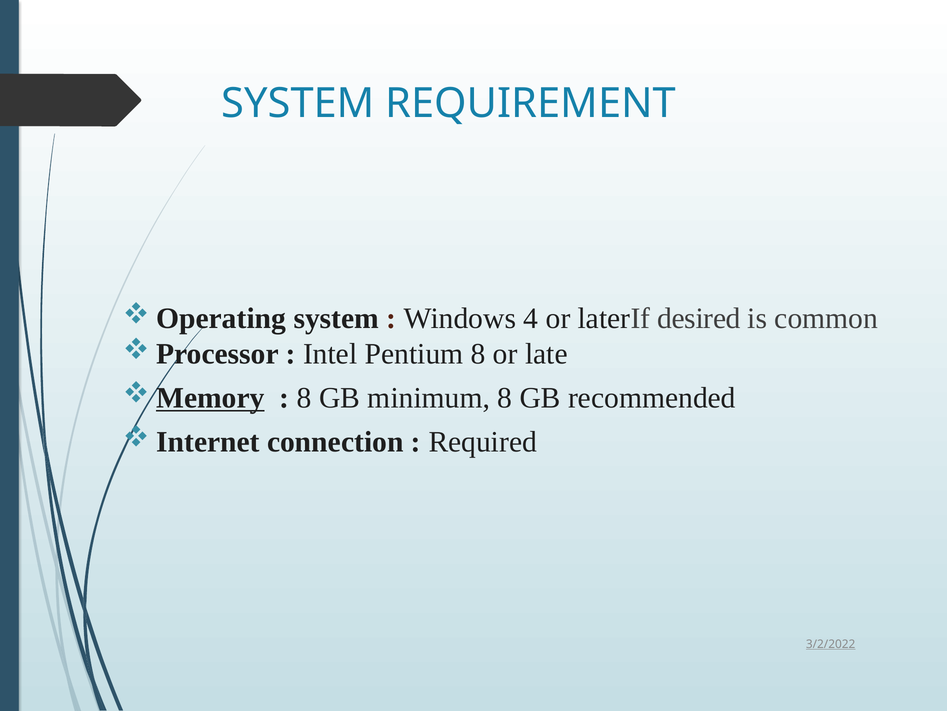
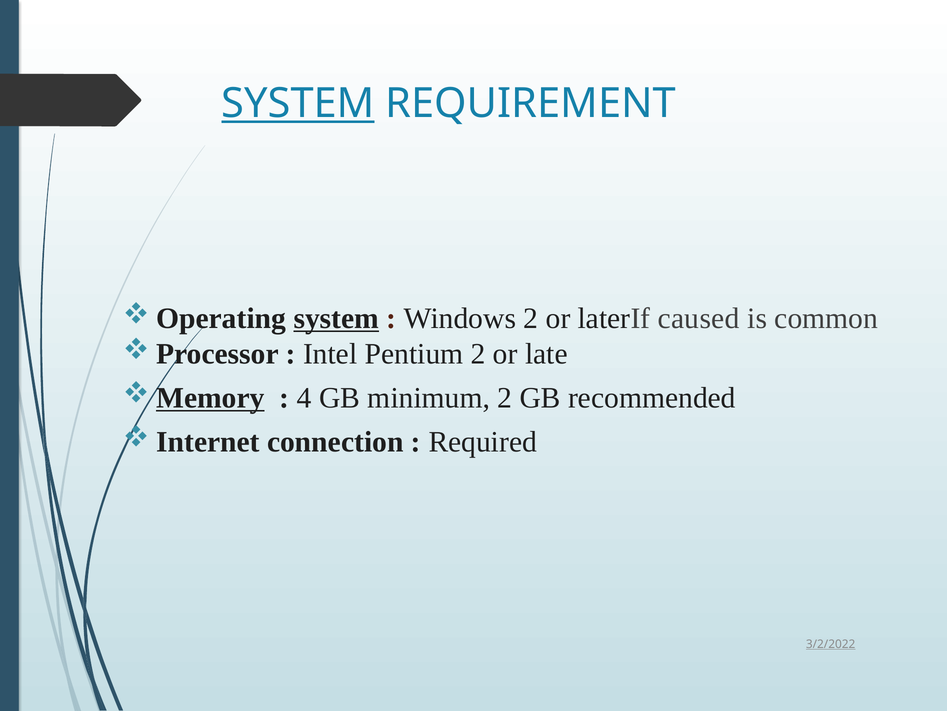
SYSTEM underline: none -> present (298, 104)
system underline: none -> present (336, 318)
Windows 4: 4 -> 2 (531, 318)
desired: desired -> caused (699, 318)
Pentium 8: 8 -> 2 (478, 354)
8: 8 -> 4 (304, 398)
minimum 8: 8 -> 2 (505, 398)
